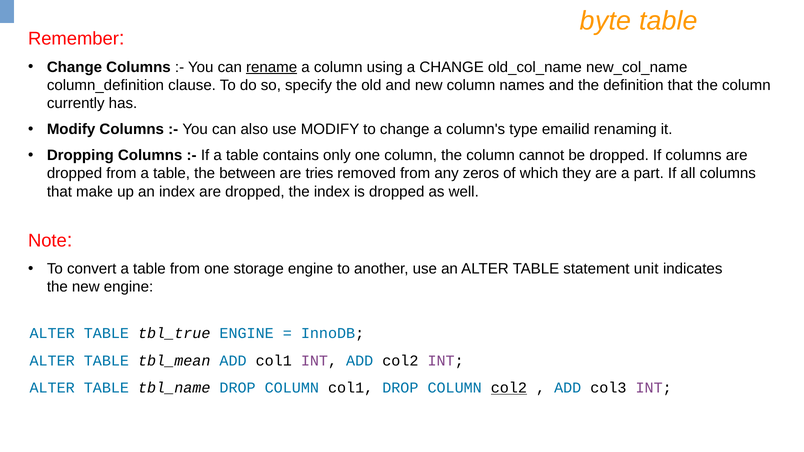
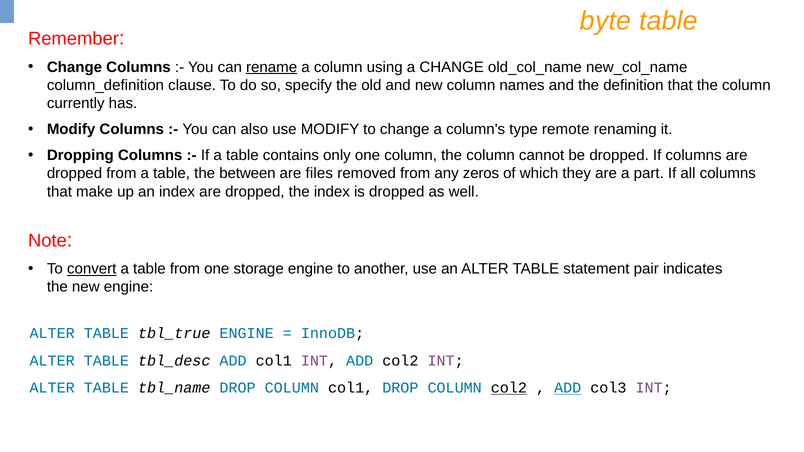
emailid: emailid -> remote (566, 129)
tries: tries -> files (319, 174)
convert underline: none -> present (92, 269)
unit: unit -> pair (646, 269)
tbl_mean: tbl_mean -> tbl_desc (174, 361)
ADD underline: none -> present (568, 388)
